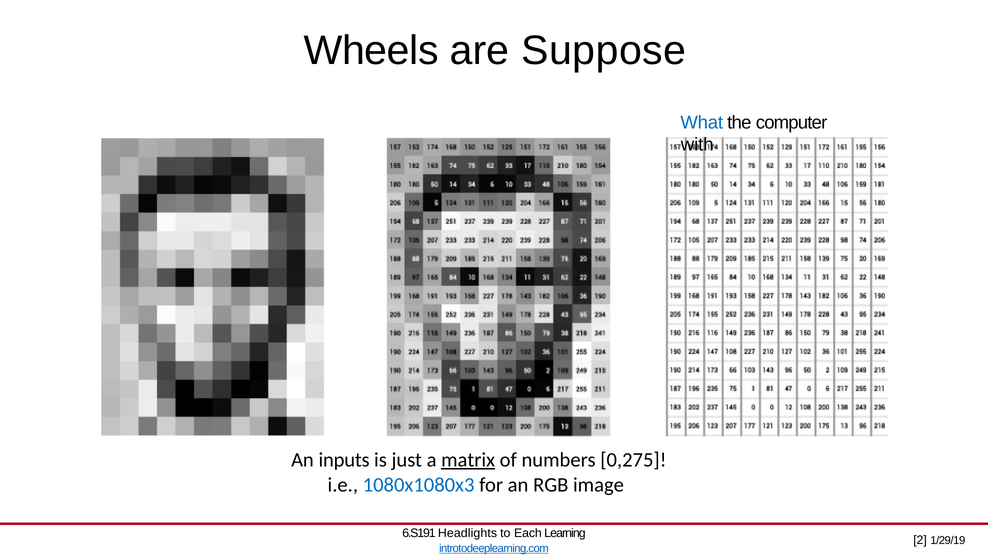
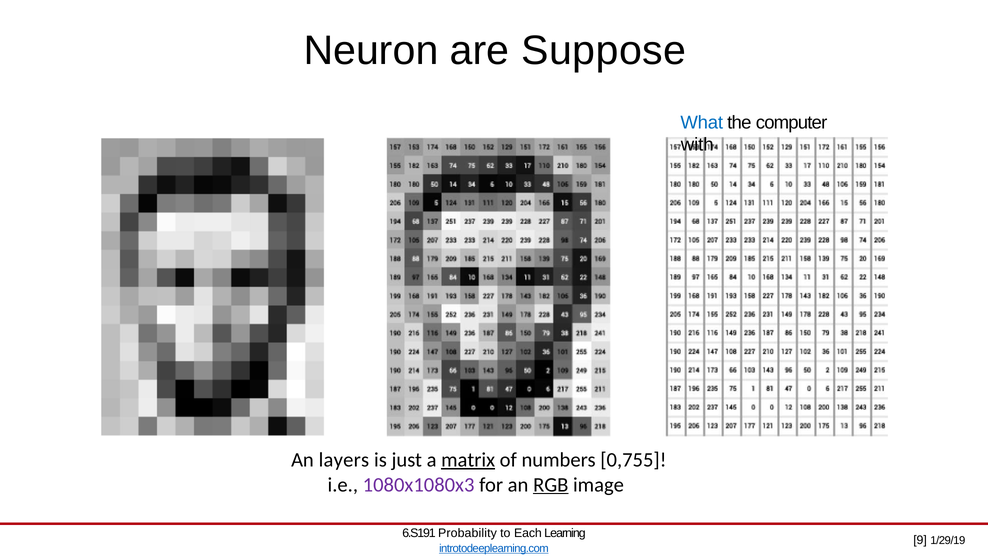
Wheels: Wheels -> Neuron (371, 51)
inputs: inputs -> layers (344, 460)
0,275: 0,275 -> 0,755 (633, 460)
1080x1080x3 colour: blue -> purple (419, 485)
RGB underline: none -> present (551, 485)
Headlights: Headlights -> Probability (467, 533)
2: 2 -> 9 (920, 540)
